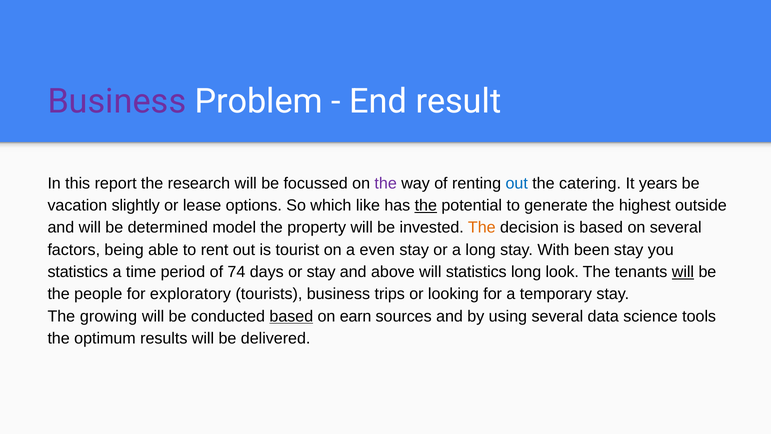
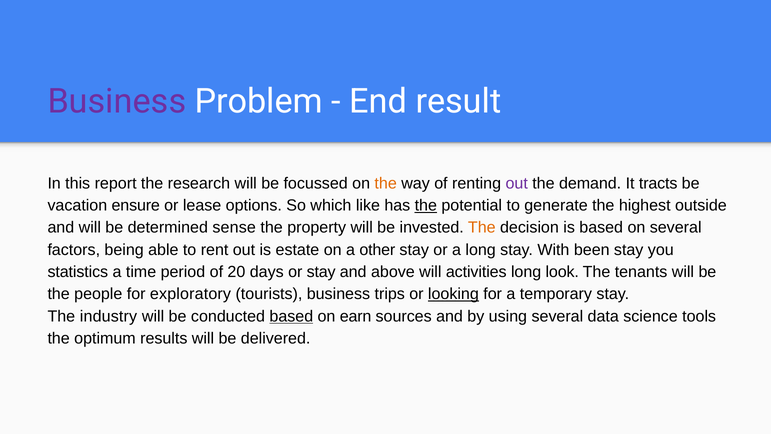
the colour: purple -> orange (386, 183)
out colour: blue -> purple (517, 183)
catering: catering -> demand (590, 183)
years: years -> tracts (658, 183)
slightly: slightly -> ensure (136, 205)
model: model -> sense (234, 227)
tourist: tourist -> estate (297, 250)
even: even -> other (377, 250)
74: 74 -> 20 (236, 272)
will statistics: statistics -> activities (476, 272)
will underline: present -> none (683, 272)
looking underline: none -> present (453, 294)
growing: growing -> industry (108, 316)
